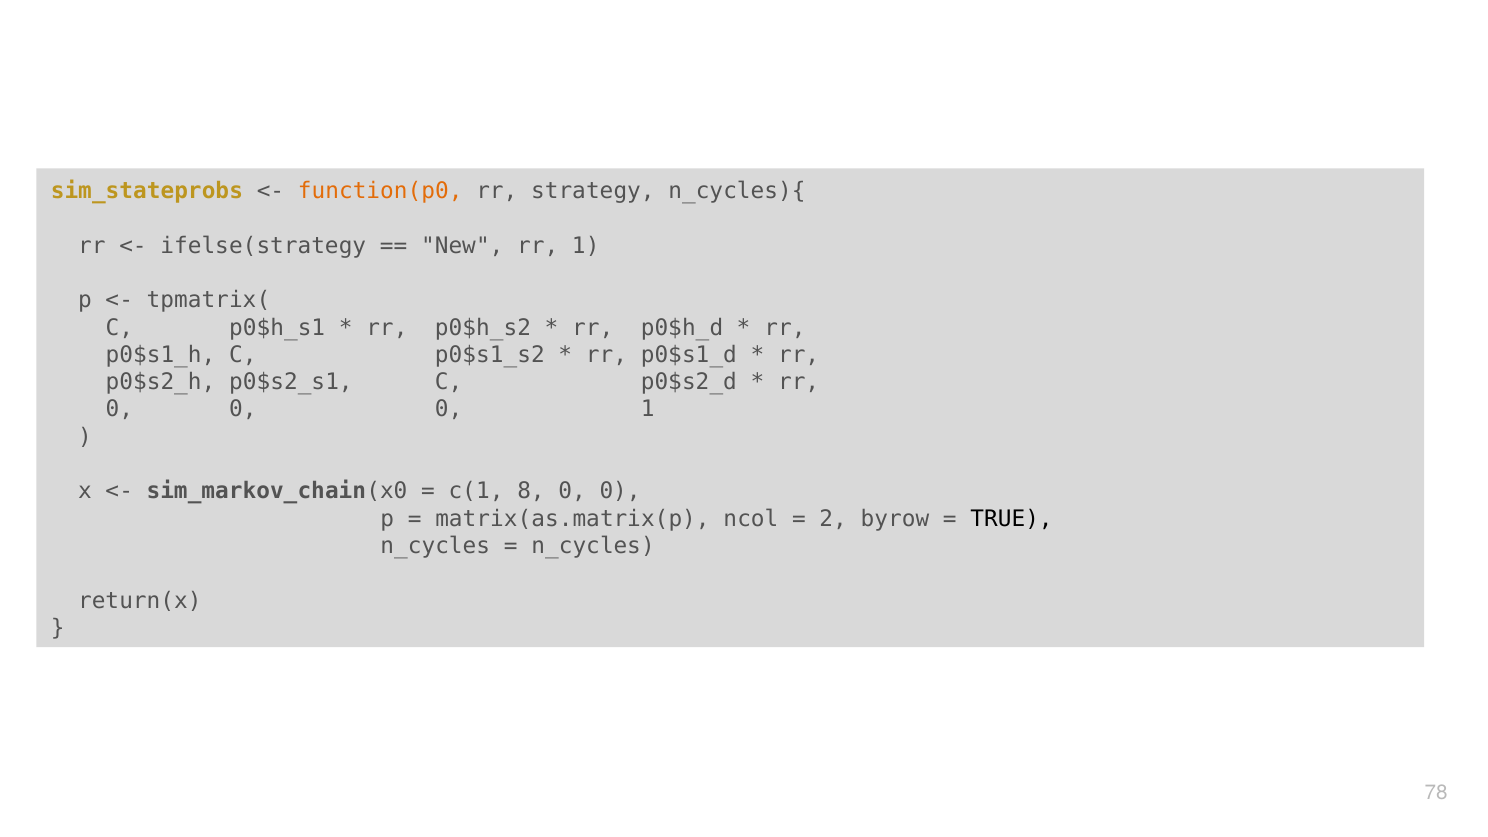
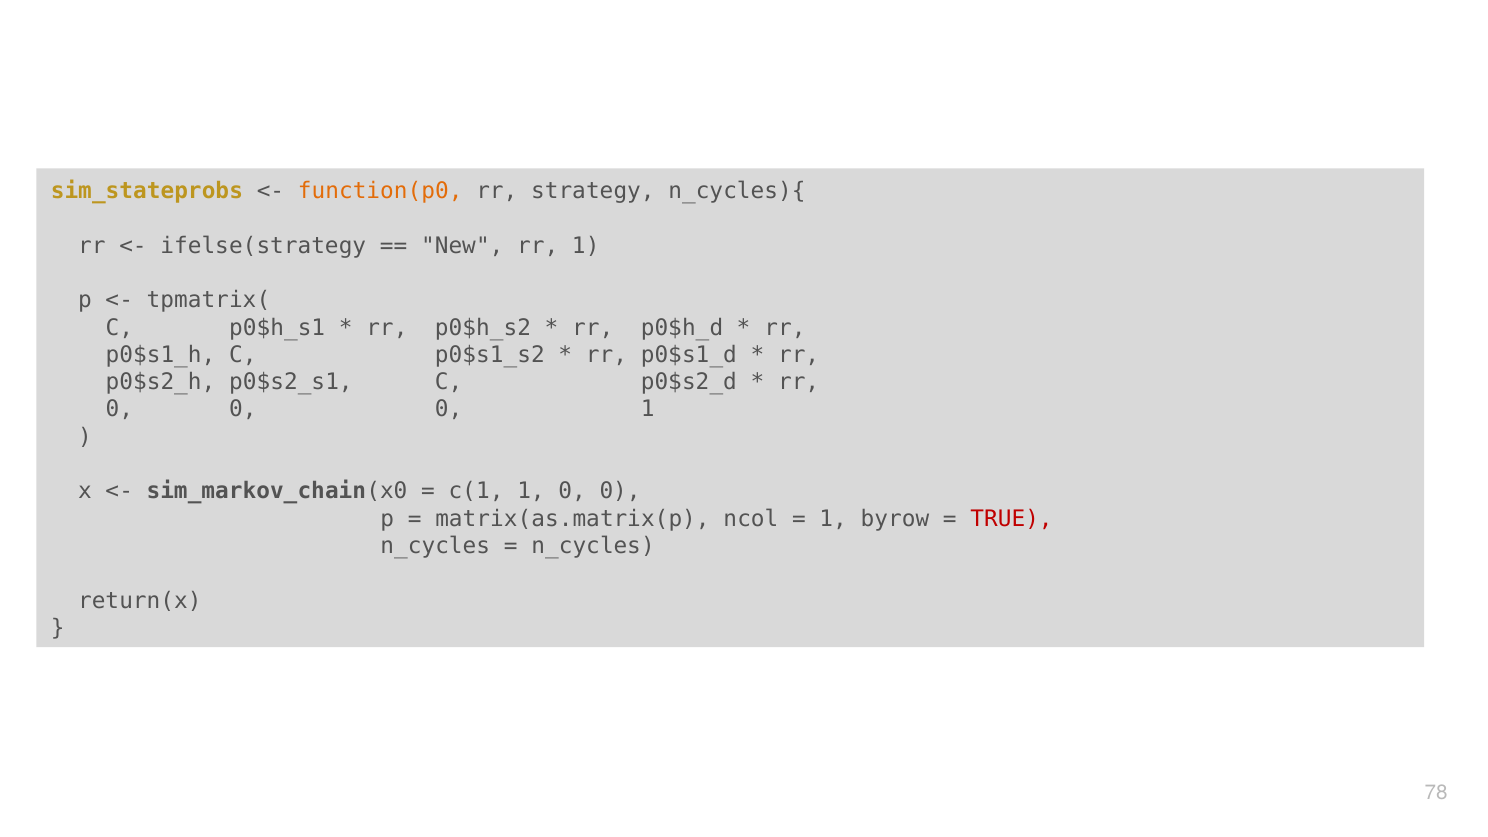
c(1 8: 8 -> 1 (531, 491)
2: 2 -> 1 (833, 519)
TRUE colour: black -> red (1012, 519)
